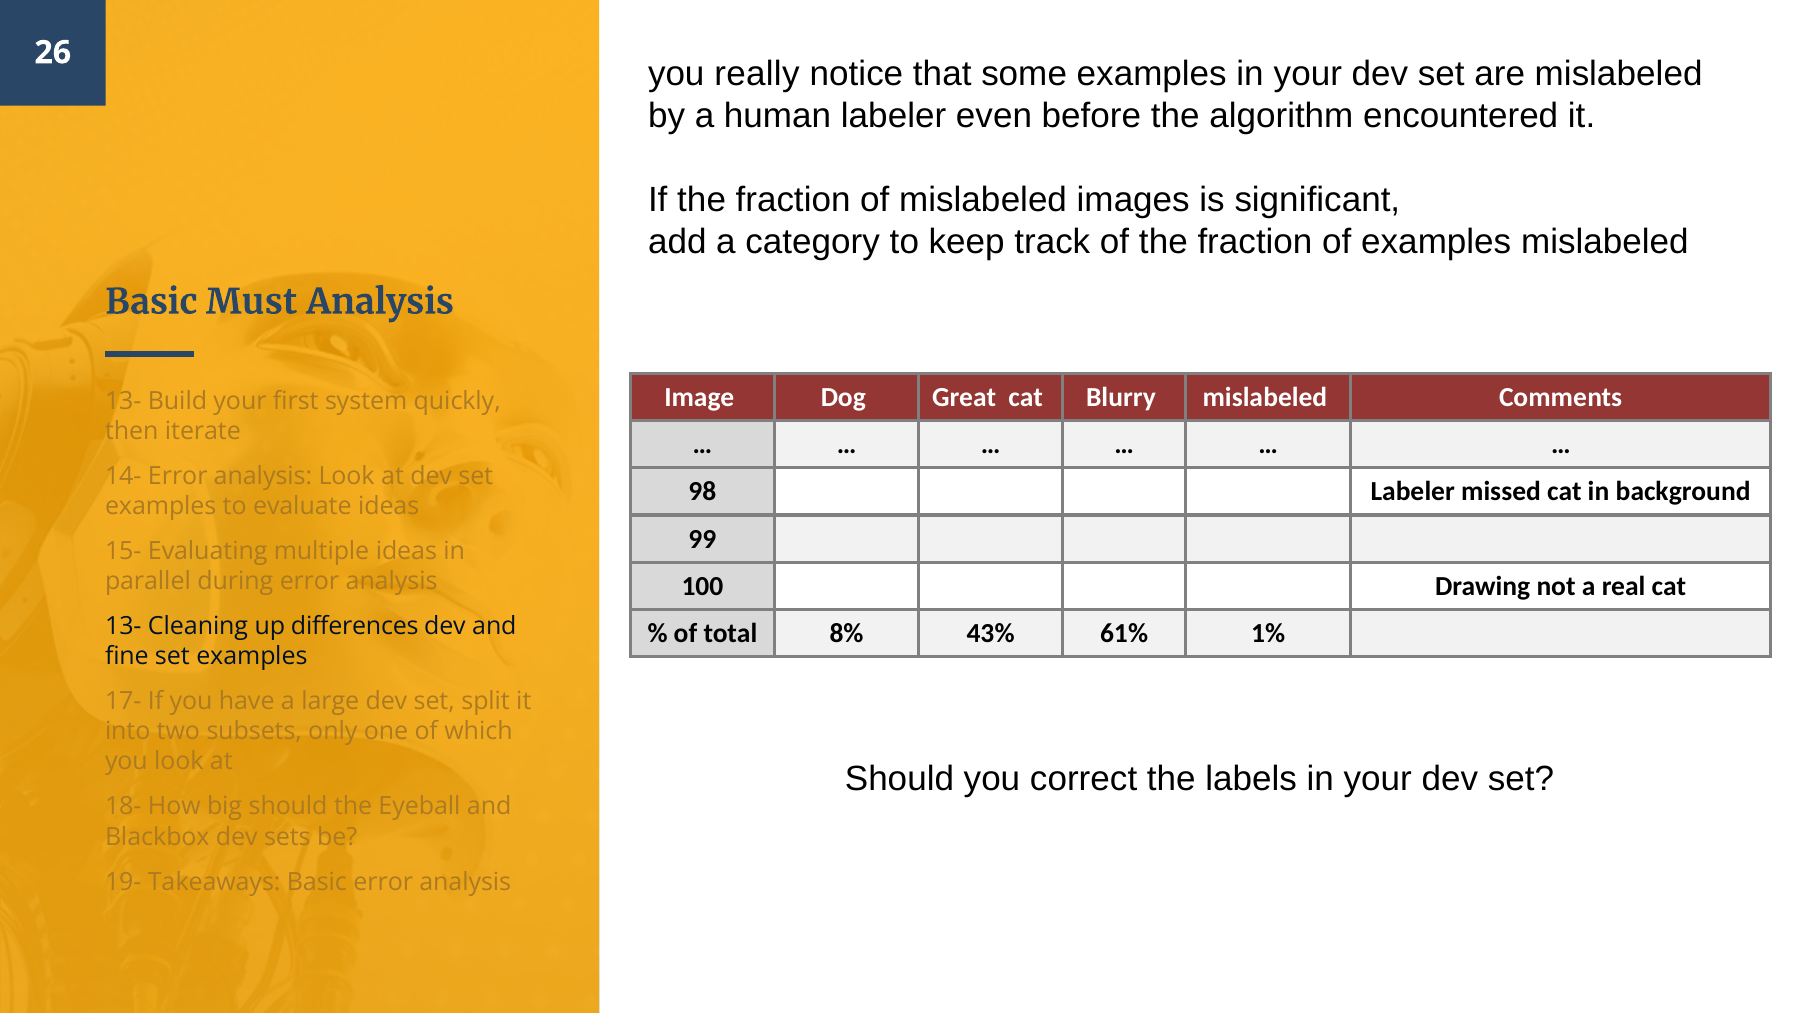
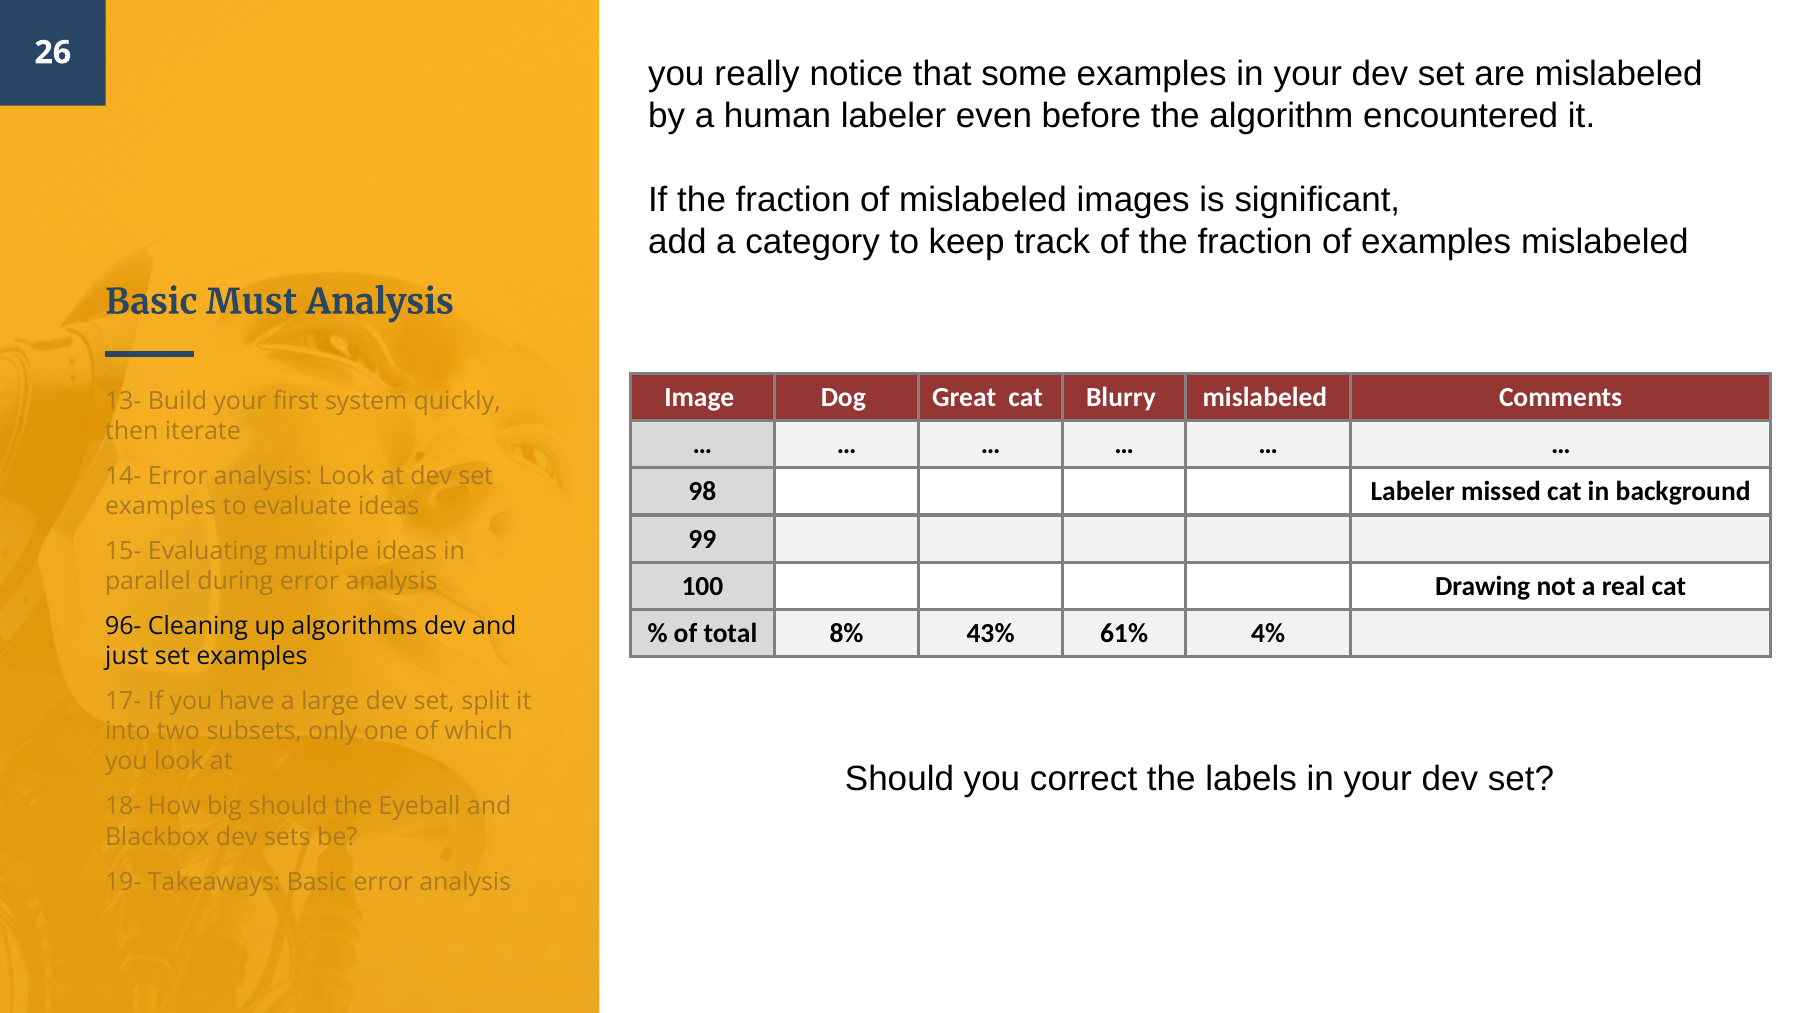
13-: 13- -> 96- (123, 626)
differences: differences -> algorithms (355, 626)
1%: 1% -> 4% (1268, 633)
fine: fine -> just (127, 656)
